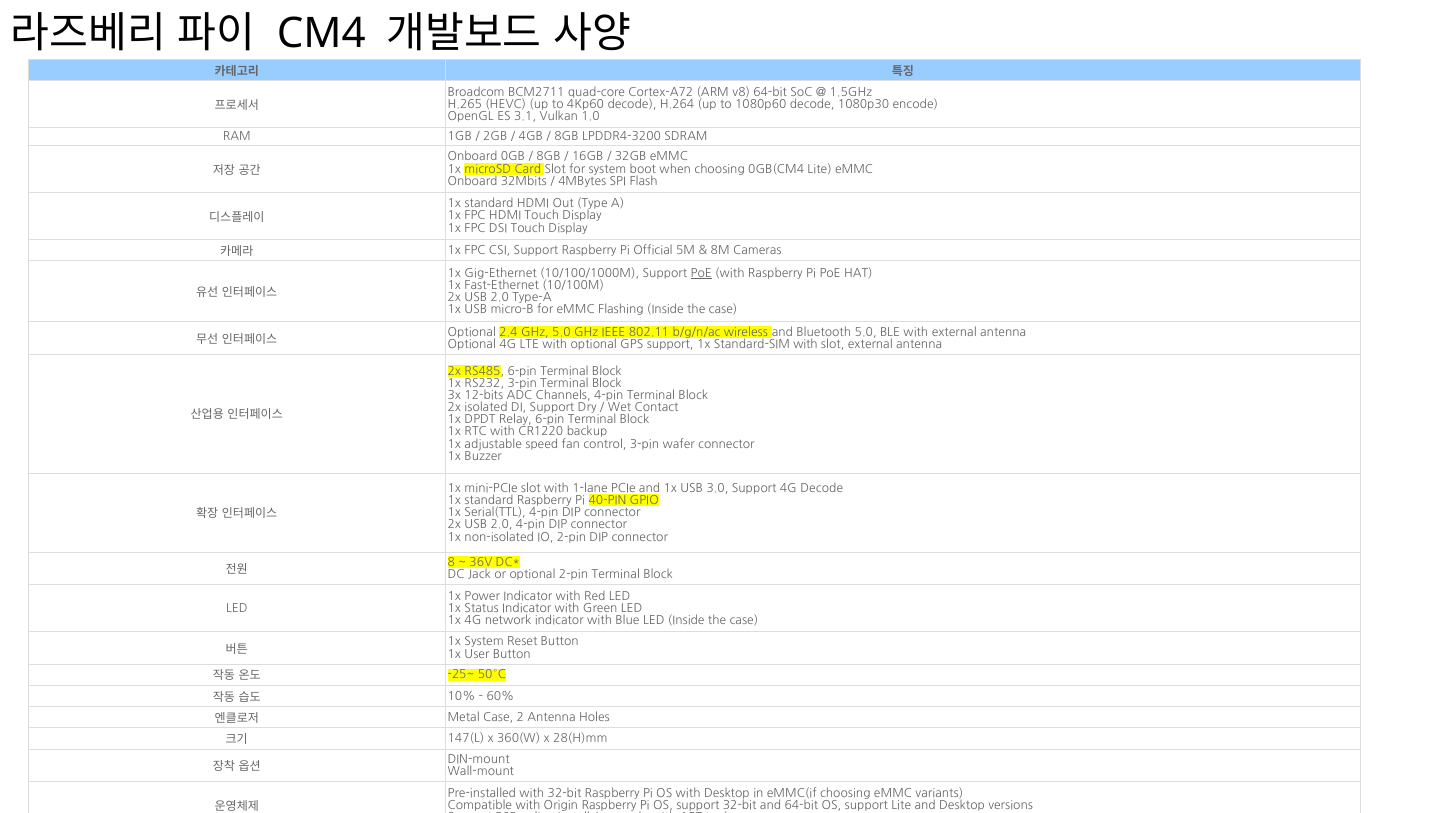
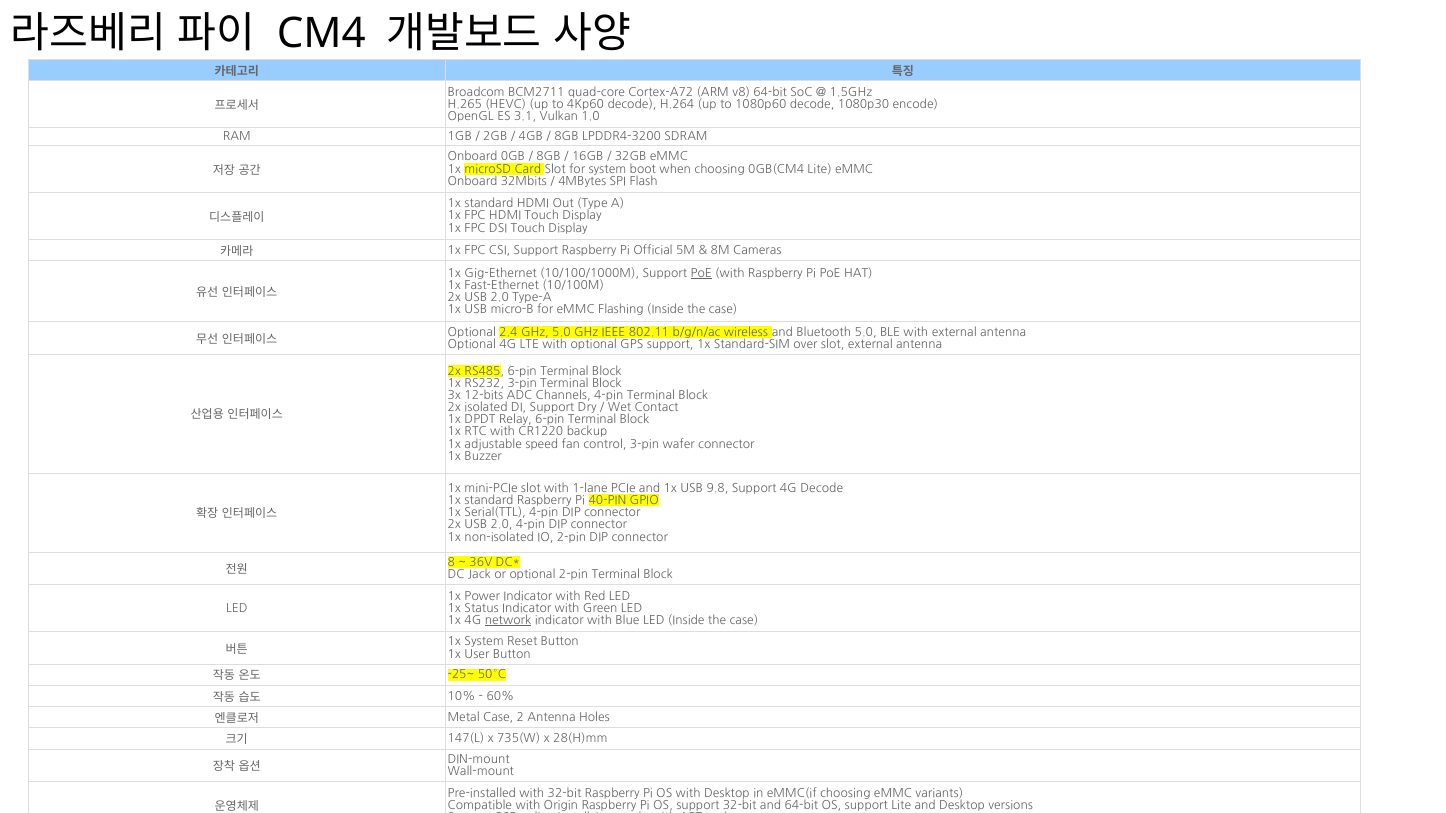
Standard-SIM with: with -> over (805, 344)
3.0: 3.0 -> 9.8 (717, 489)
network underline: none -> present (508, 621)
360(W: 360(W -> 735(W (519, 739)
